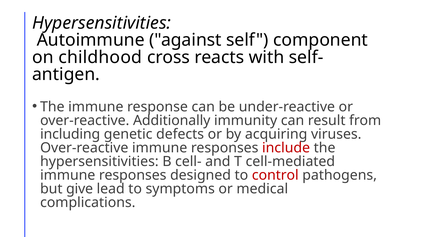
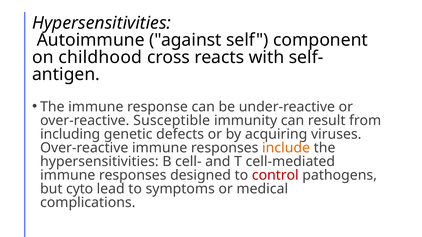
Additionally: Additionally -> Susceptible (172, 121)
include colour: red -> orange (286, 148)
give: give -> cyto (80, 189)
